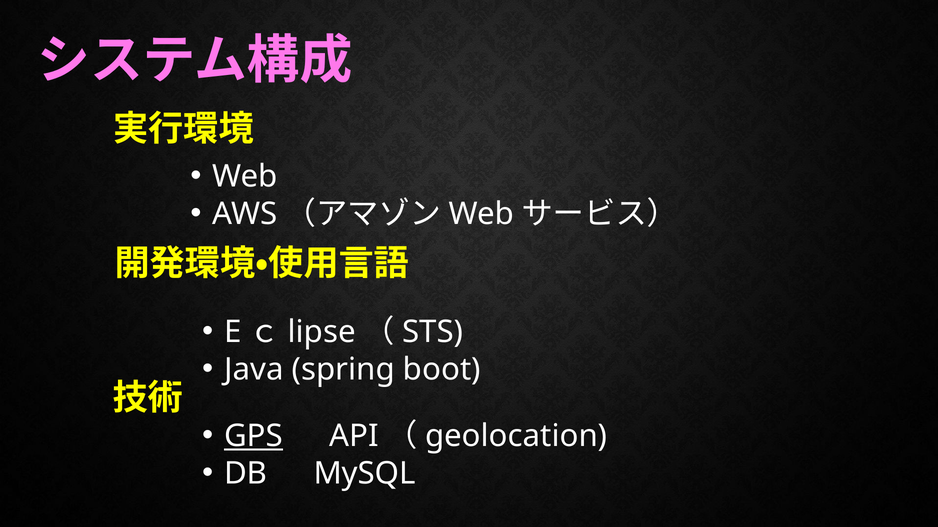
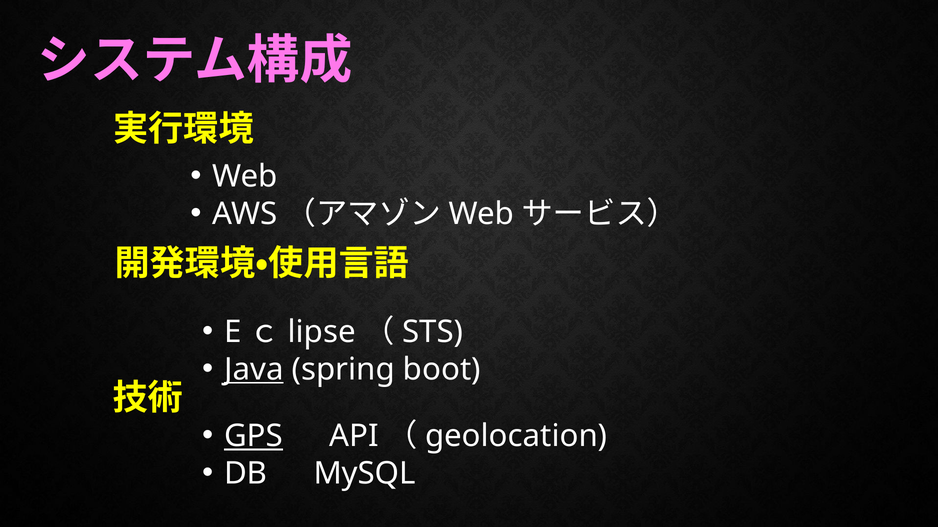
Java underline: none -> present (254, 370)
